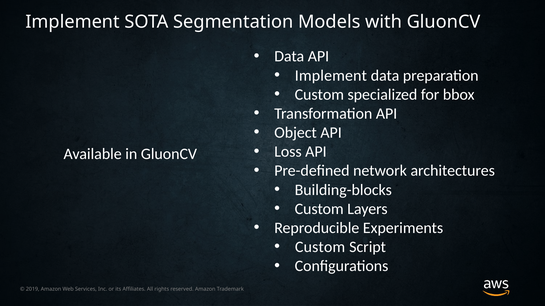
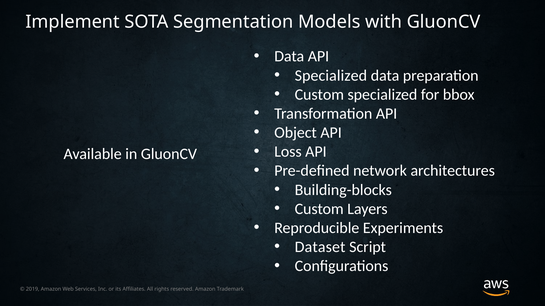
Implement: Implement -> Specialized (331, 76)
Custom: Custom -> Dataset (320, 247)
